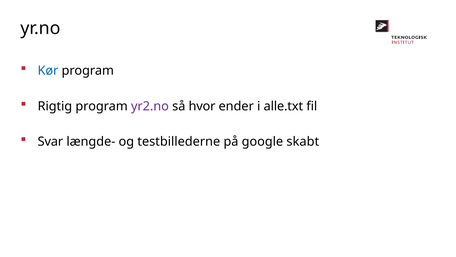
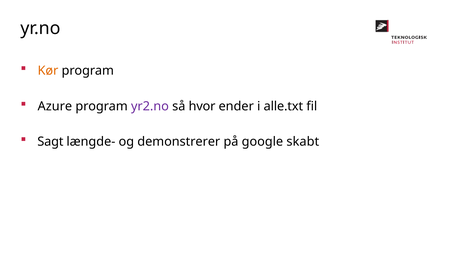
Kør colour: blue -> orange (48, 71)
Rigtig: Rigtig -> Azure (55, 106)
Svar: Svar -> Sagt (50, 141)
testbillederne: testbillederne -> demonstrerer (179, 141)
